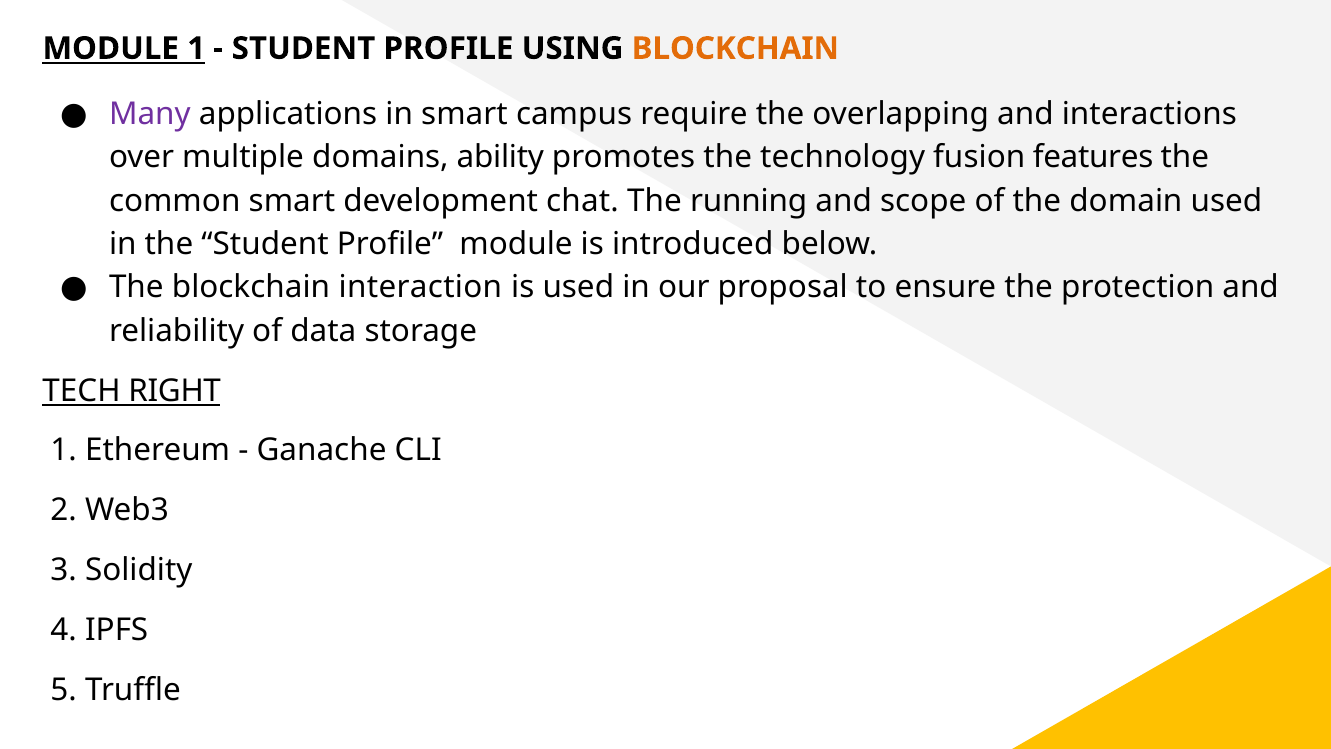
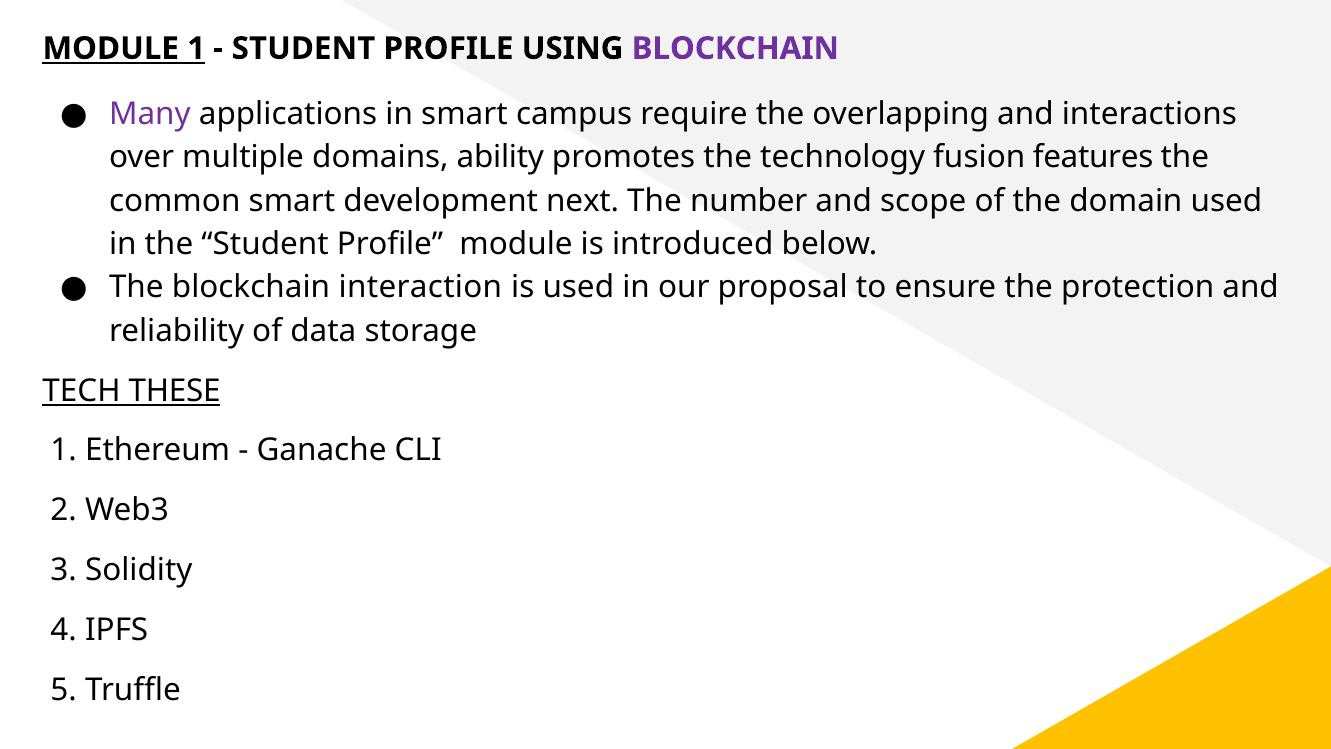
BLOCKCHAIN colour: orange -> purple (735, 48)
chat: chat -> next (583, 201)
running: running -> number (749, 201)
RIGHT: RIGHT -> THESE (175, 390)
